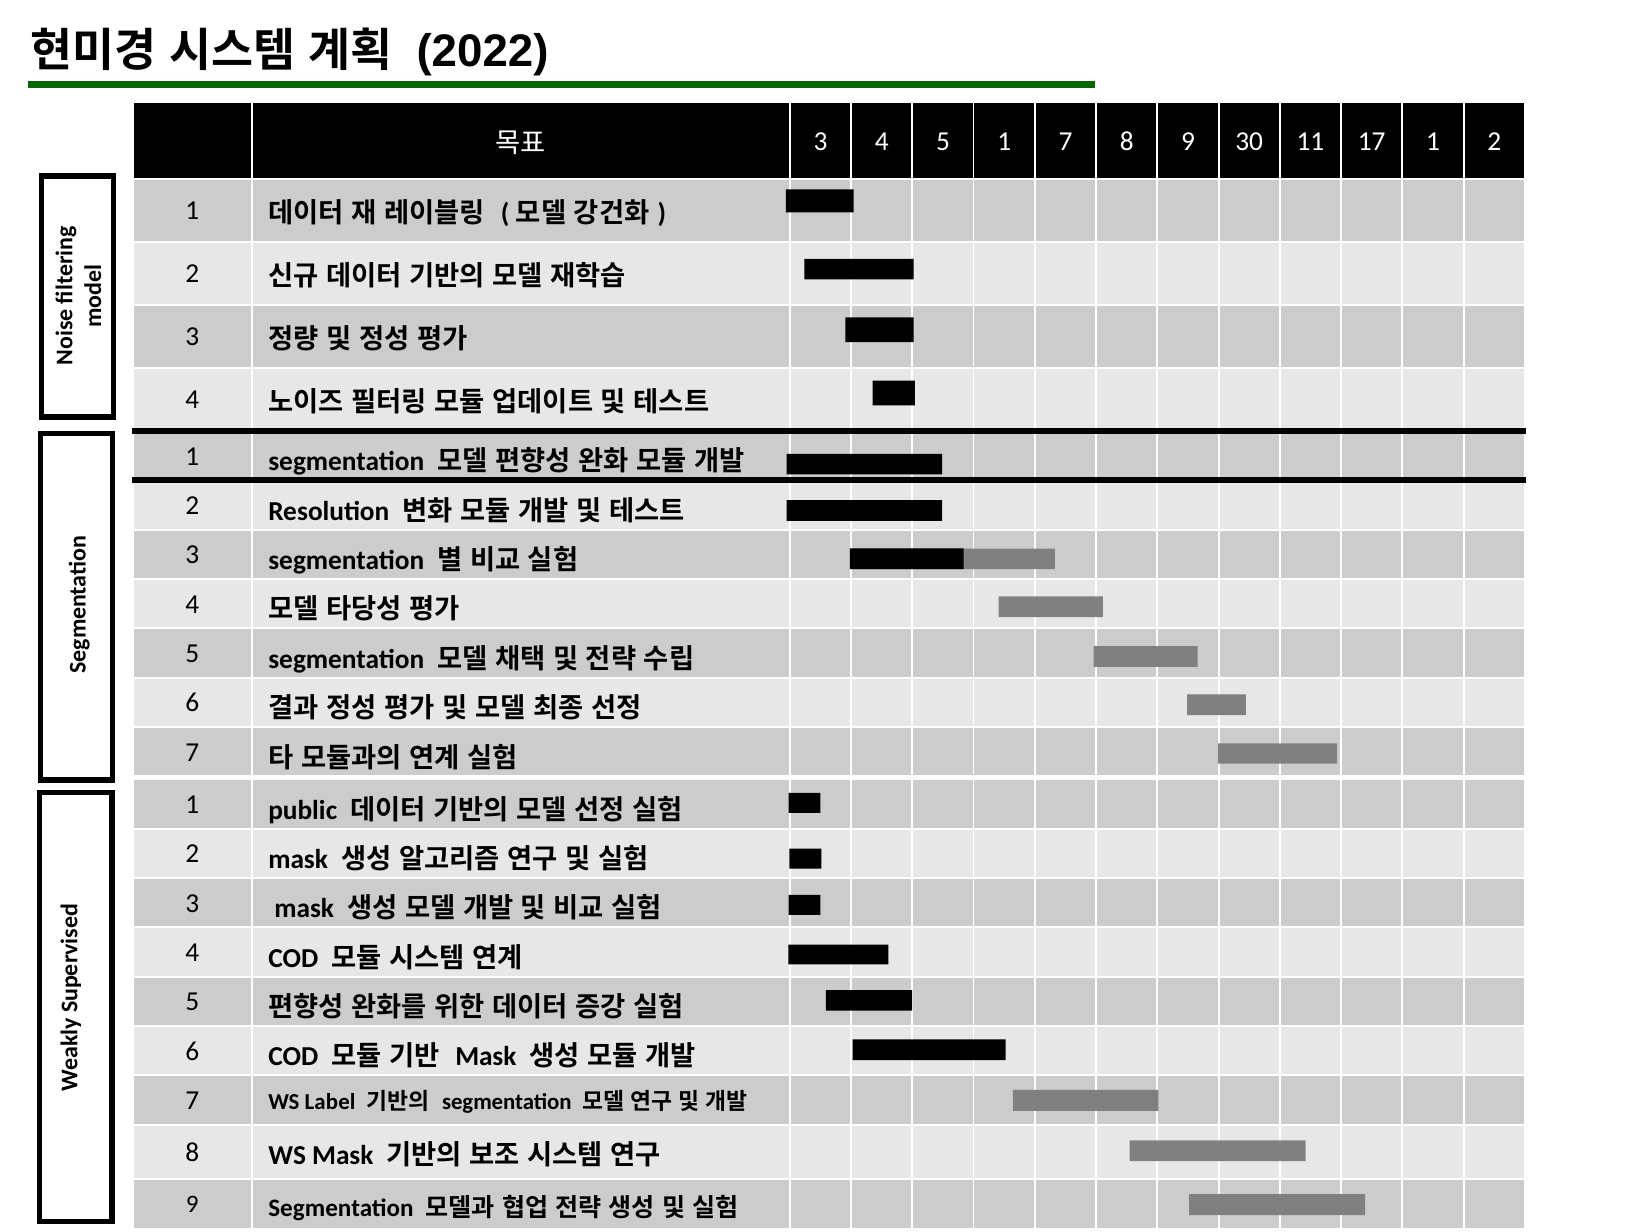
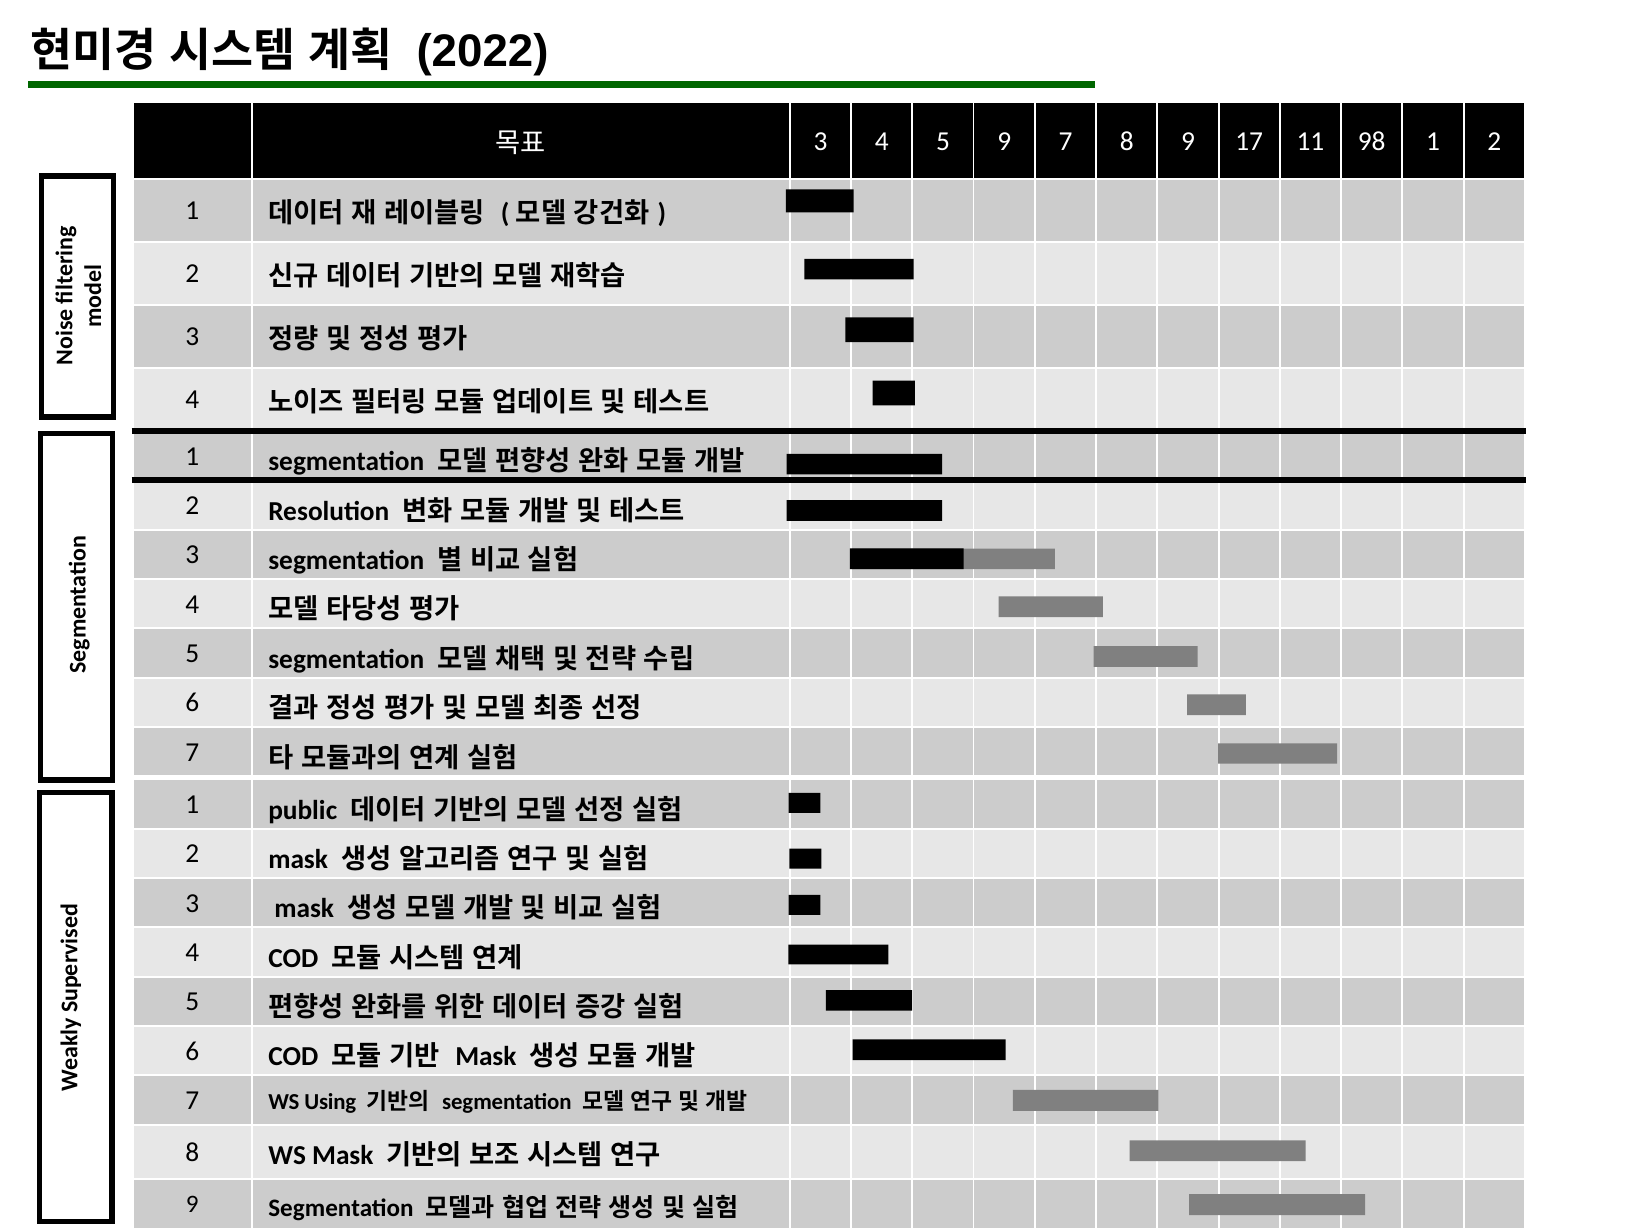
5 1: 1 -> 9 (1004, 141)
30: 30 -> 17 (1249, 141)
17: 17 -> 98 (1372, 141)
Label: Label -> Using (330, 1102)
